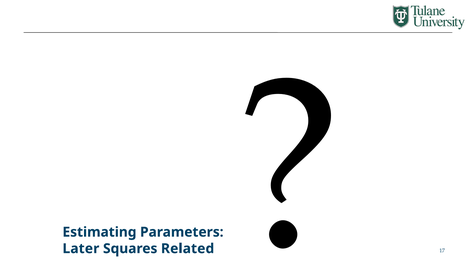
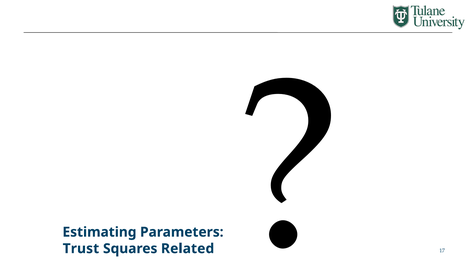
Later: Later -> Trust (81, 248)
